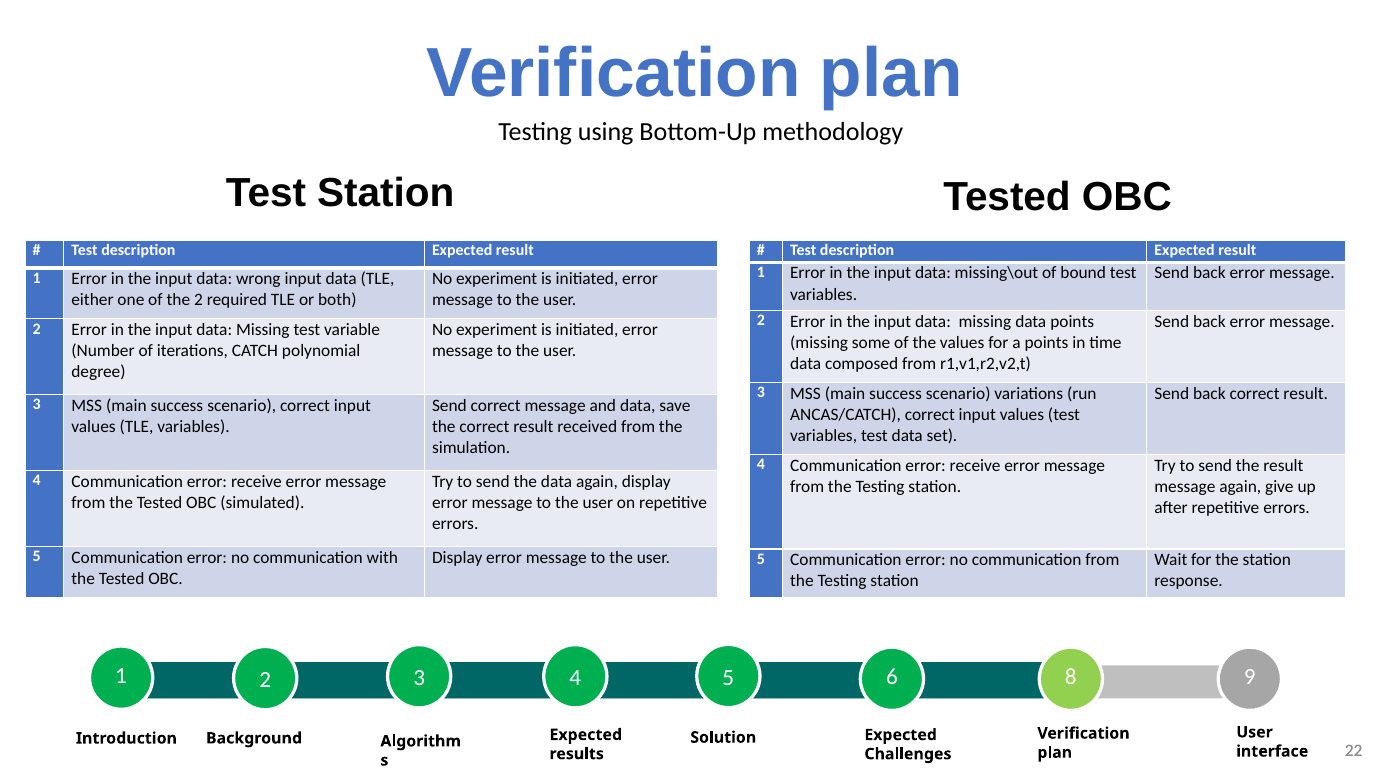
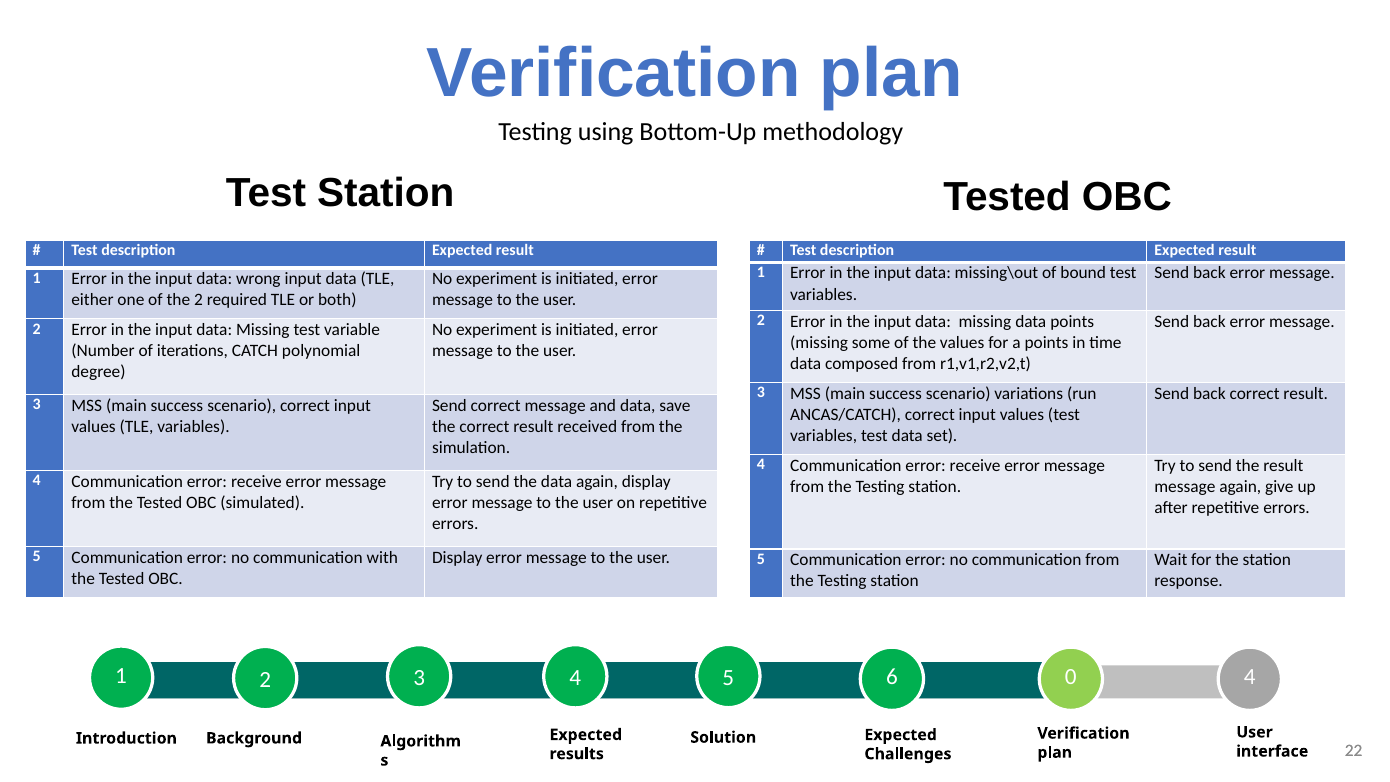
8: 8 -> 0 (1071, 677)
4 9: 9 -> 4 (1250, 677)
